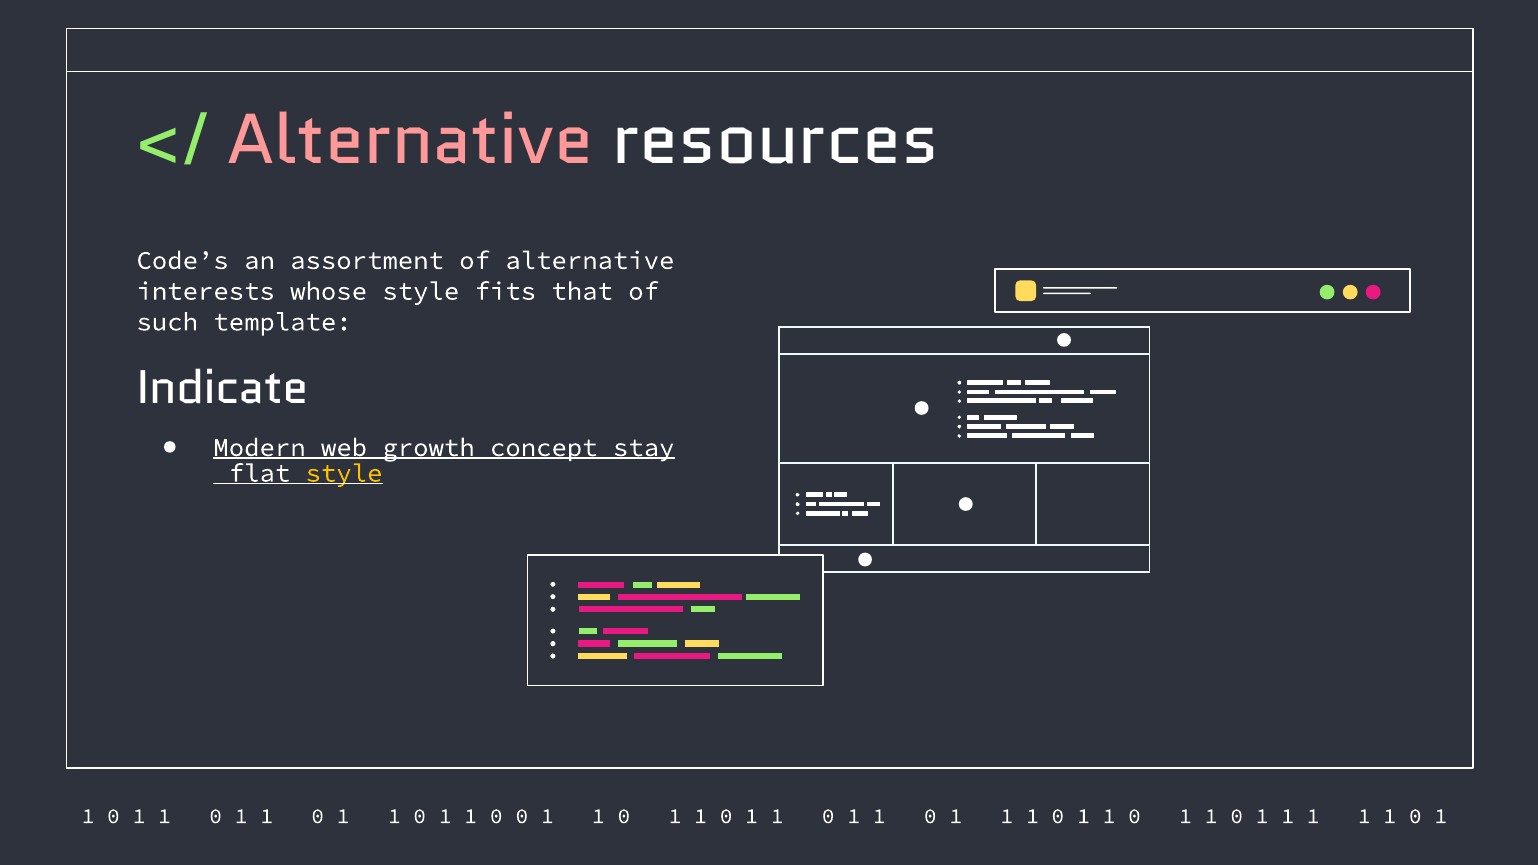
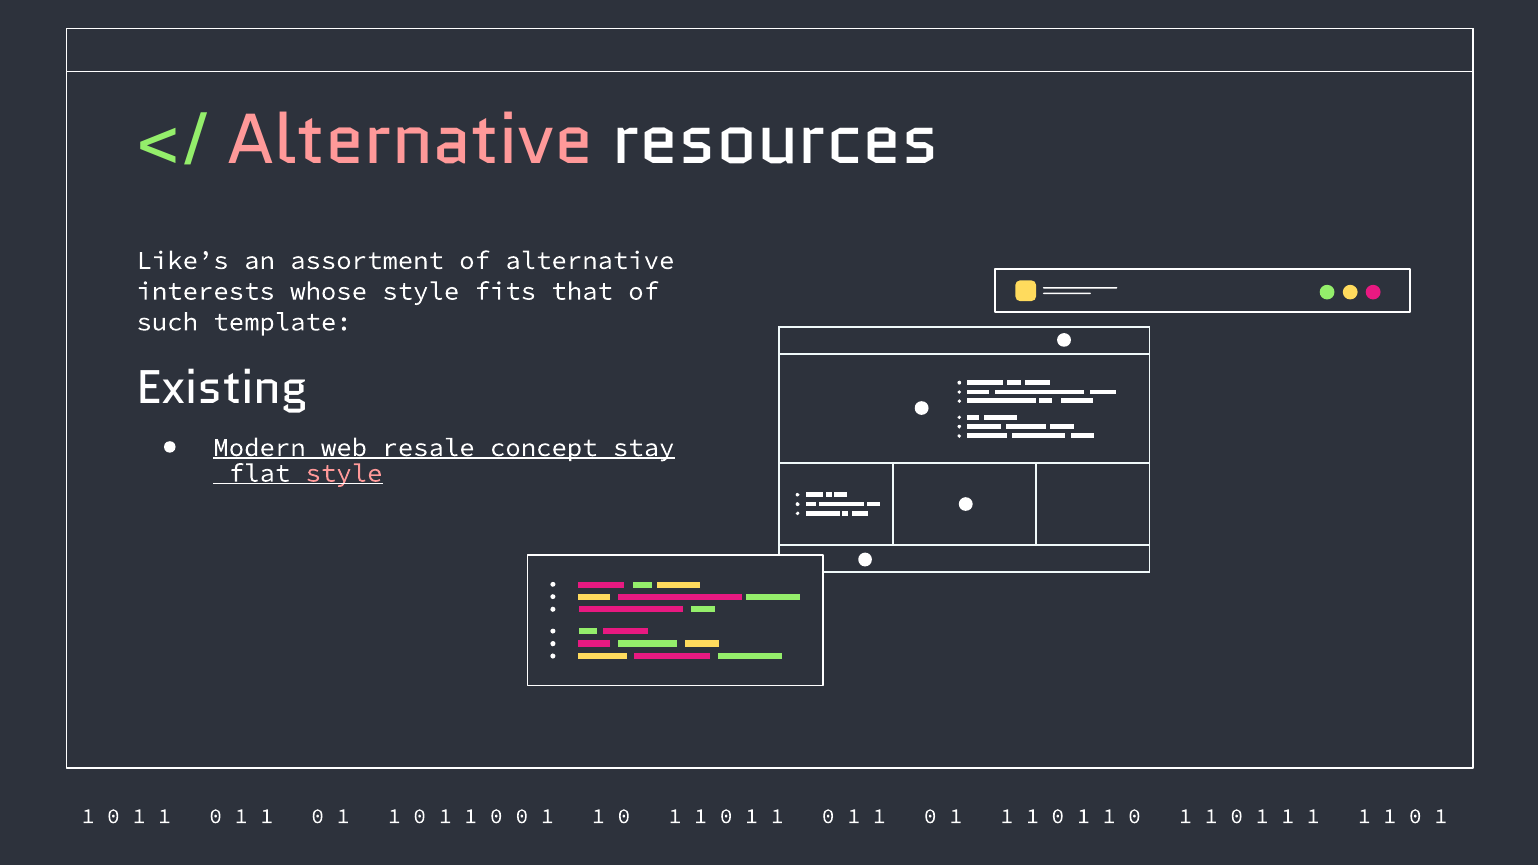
Code’s: Code’s -> Like’s (183, 261)
Indicate: Indicate -> Existing (222, 388)
growth: growth -> resale (429, 448)
style colour: yellow -> pink (344, 473)
